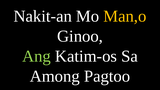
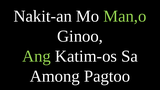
Man,o colour: yellow -> light green (125, 16)
